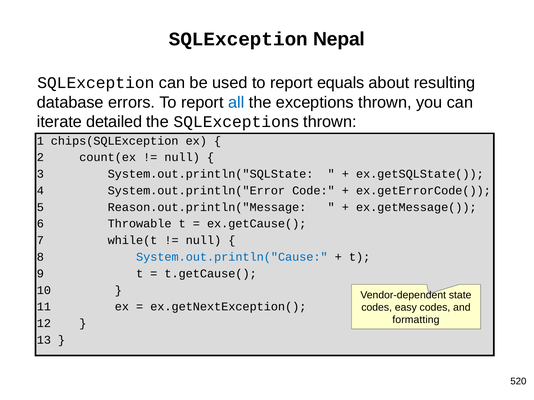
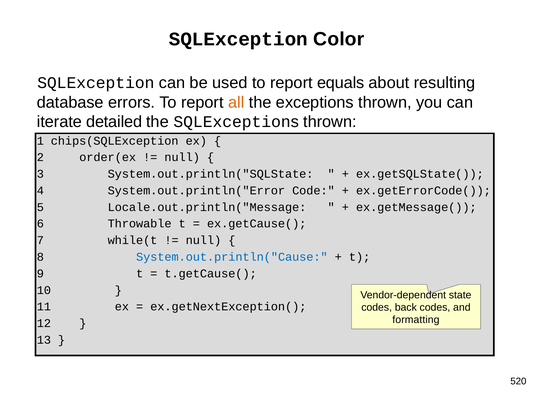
Nepal: Nepal -> Color (339, 39)
all colour: blue -> orange (236, 102)
count(ex: count(ex -> order(ex (108, 158)
Reason.out.println("Message: Reason.out.println("Message -> Locale.out.println("Message (207, 207)
easy: easy -> back (406, 308)
